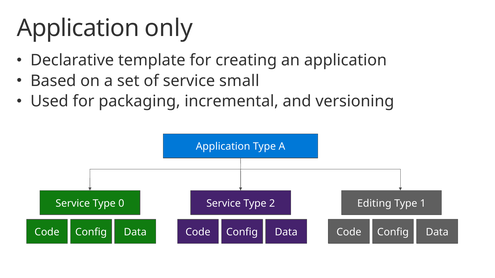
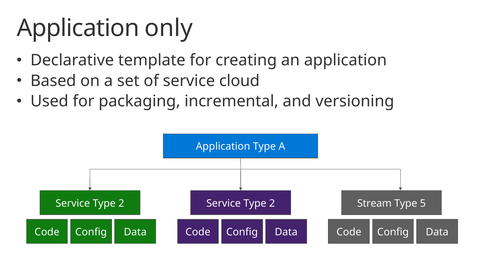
small: small -> cloud (239, 81)
0: 0 -> 2 (121, 204)
Editing: Editing -> Stream (374, 204)
1: 1 -> 5 (423, 204)
